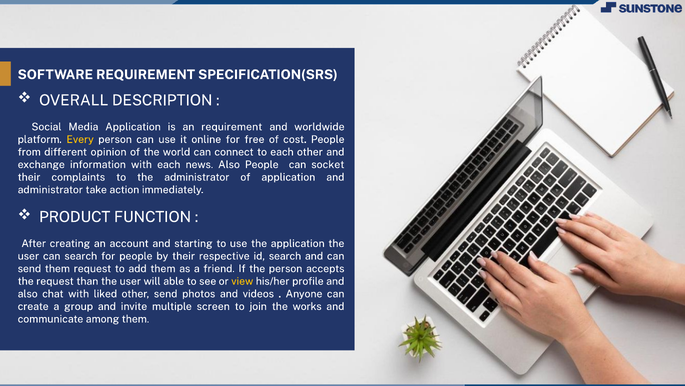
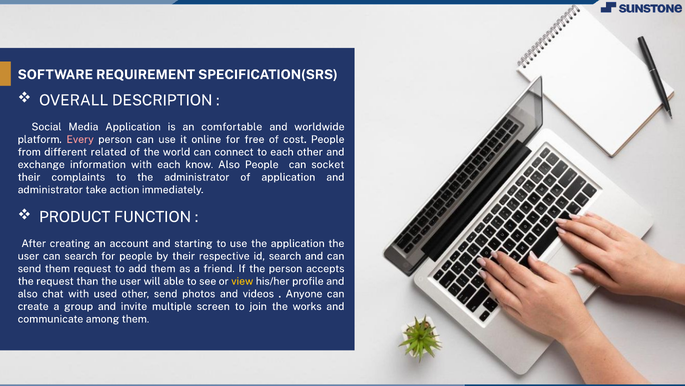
an requirement: requirement -> comfortable (232, 127)
Every colour: yellow -> pink (80, 139)
opinion: opinion -> related (109, 152)
news: news -> know (199, 164)
liked: liked -> used (105, 293)
